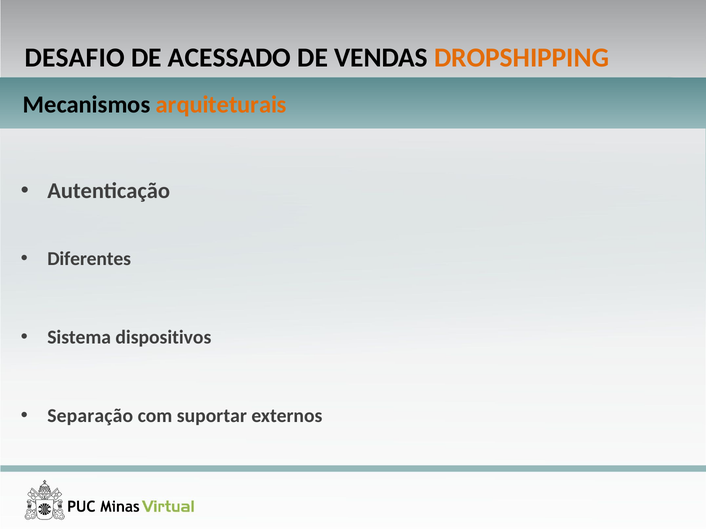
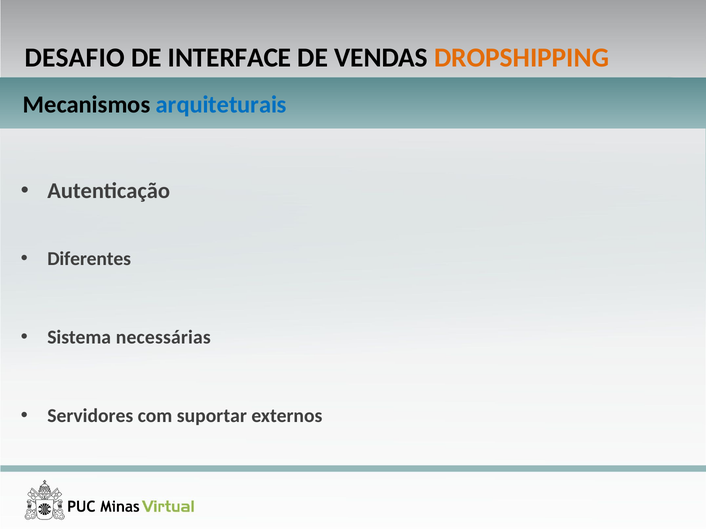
ACESSADO: ACESSADO -> INTERFACE (230, 58)
arquiteturais colour: orange -> blue (221, 105)
dispositivos: dispositivos -> necessárias (163, 338)
Separação: Separação -> Servidores (90, 416)
